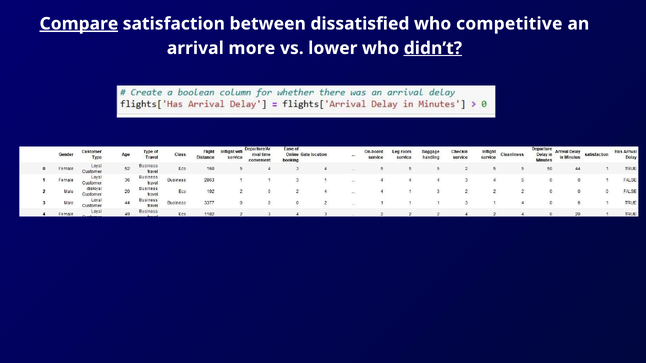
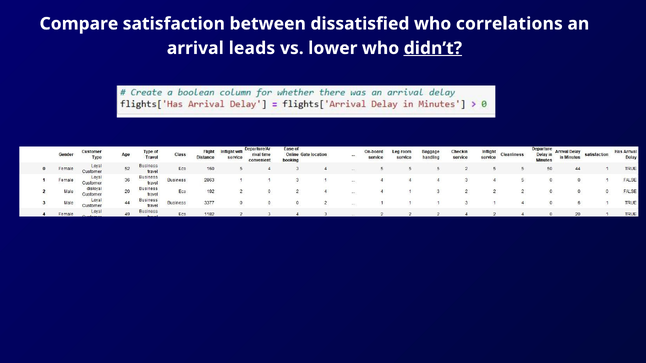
Compare underline: present -> none (79, 24)
competitive: competitive -> correlations (509, 24)
more: more -> leads (252, 48)
